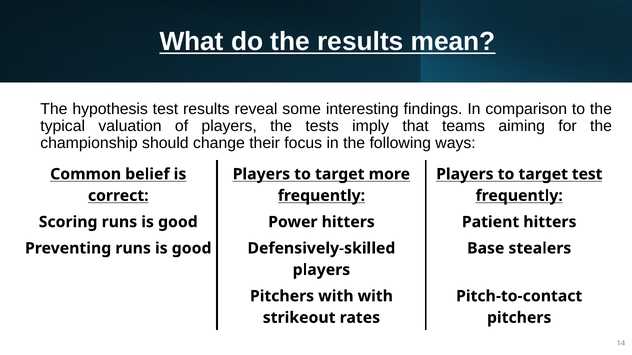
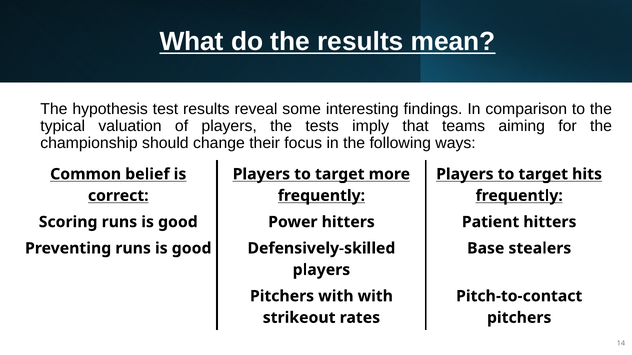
target test: test -> hits (587, 174)
